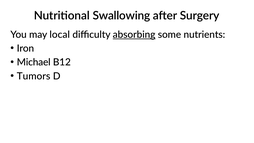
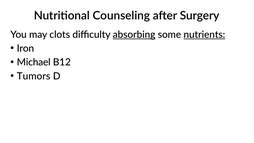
Swallowing: Swallowing -> Counseling (121, 16)
local: local -> clots (60, 35)
nutrients underline: none -> present (204, 35)
